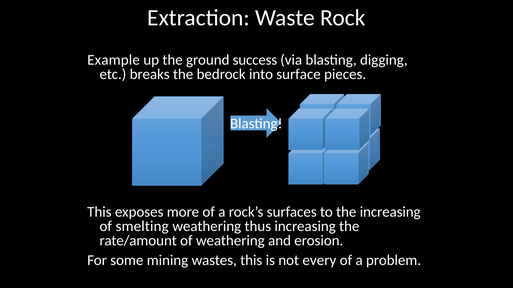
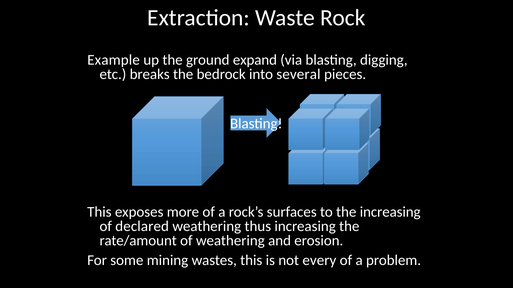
success: success -> expand (255, 60)
surface: surface -> several (298, 74)
smelting: smelting -> declared (142, 227)
